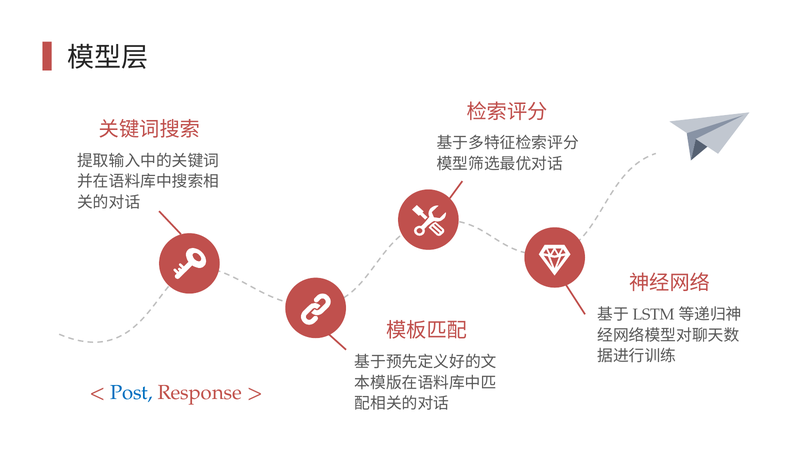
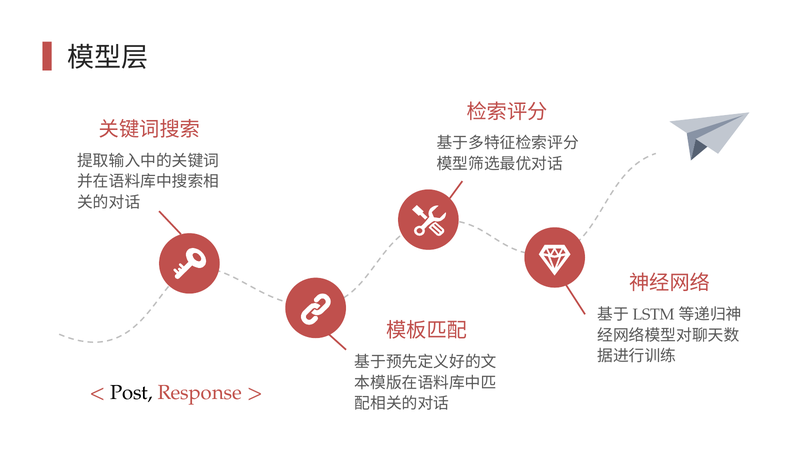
Post colour: blue -> black (131, 393)
